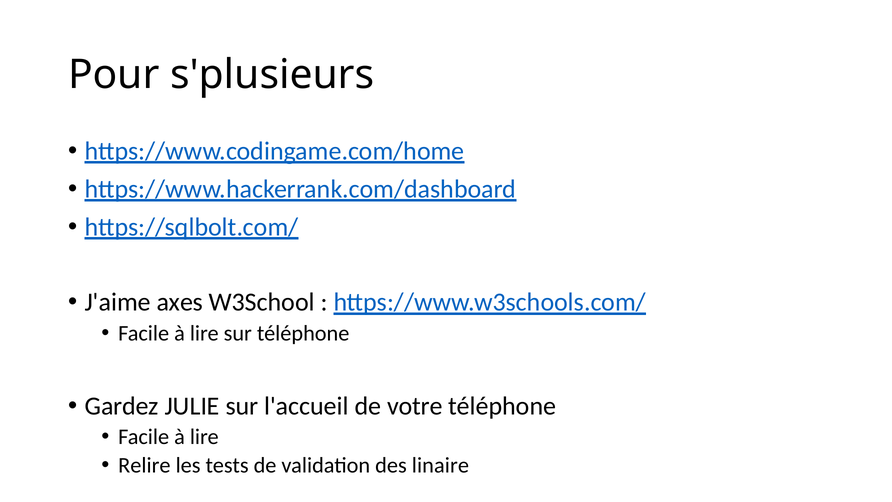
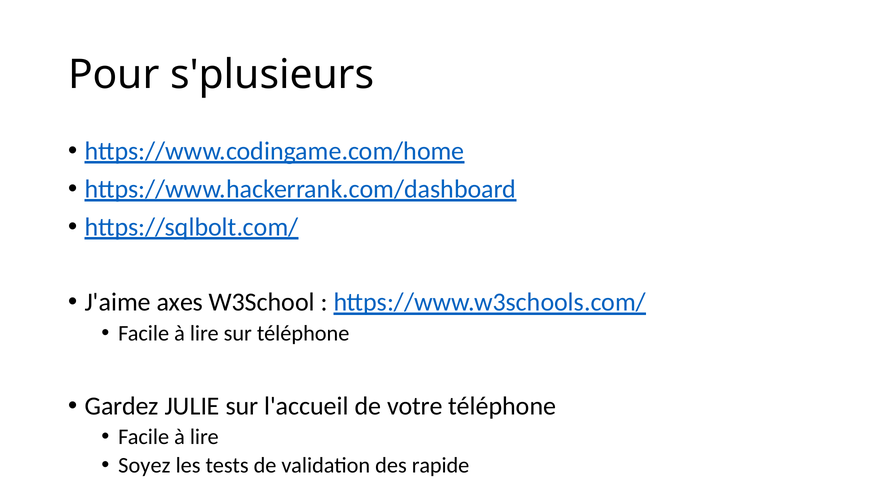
Relire: Relire -> Soyez (144, 465)
linaire: linaire -> rapide (441, 465)
